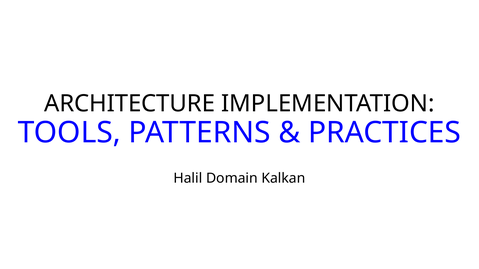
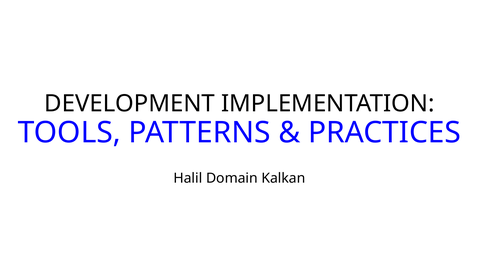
ARCHITECTURE: ARCHITECTURE -> DEVELOPMENT (130, 104)
